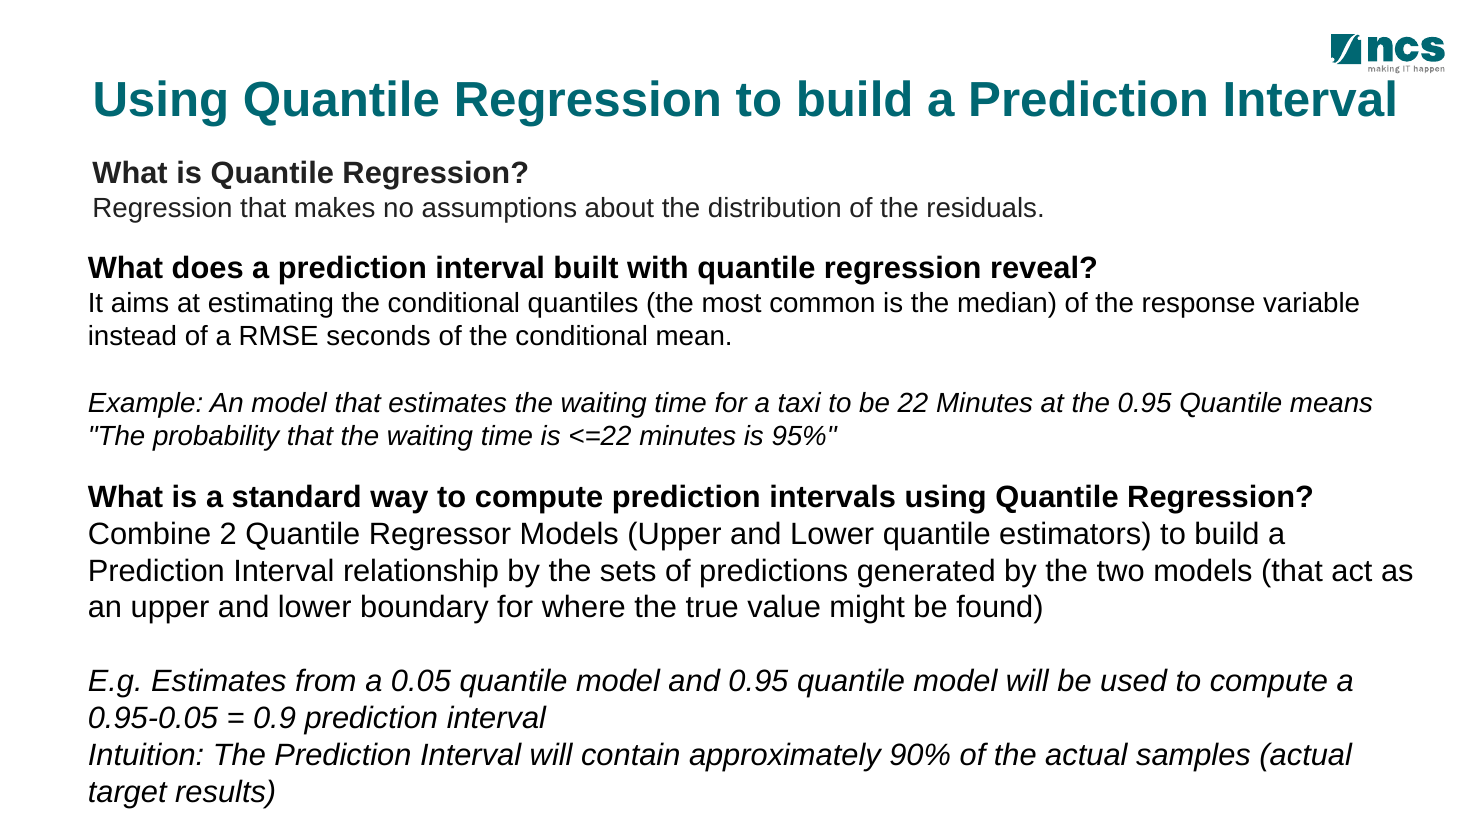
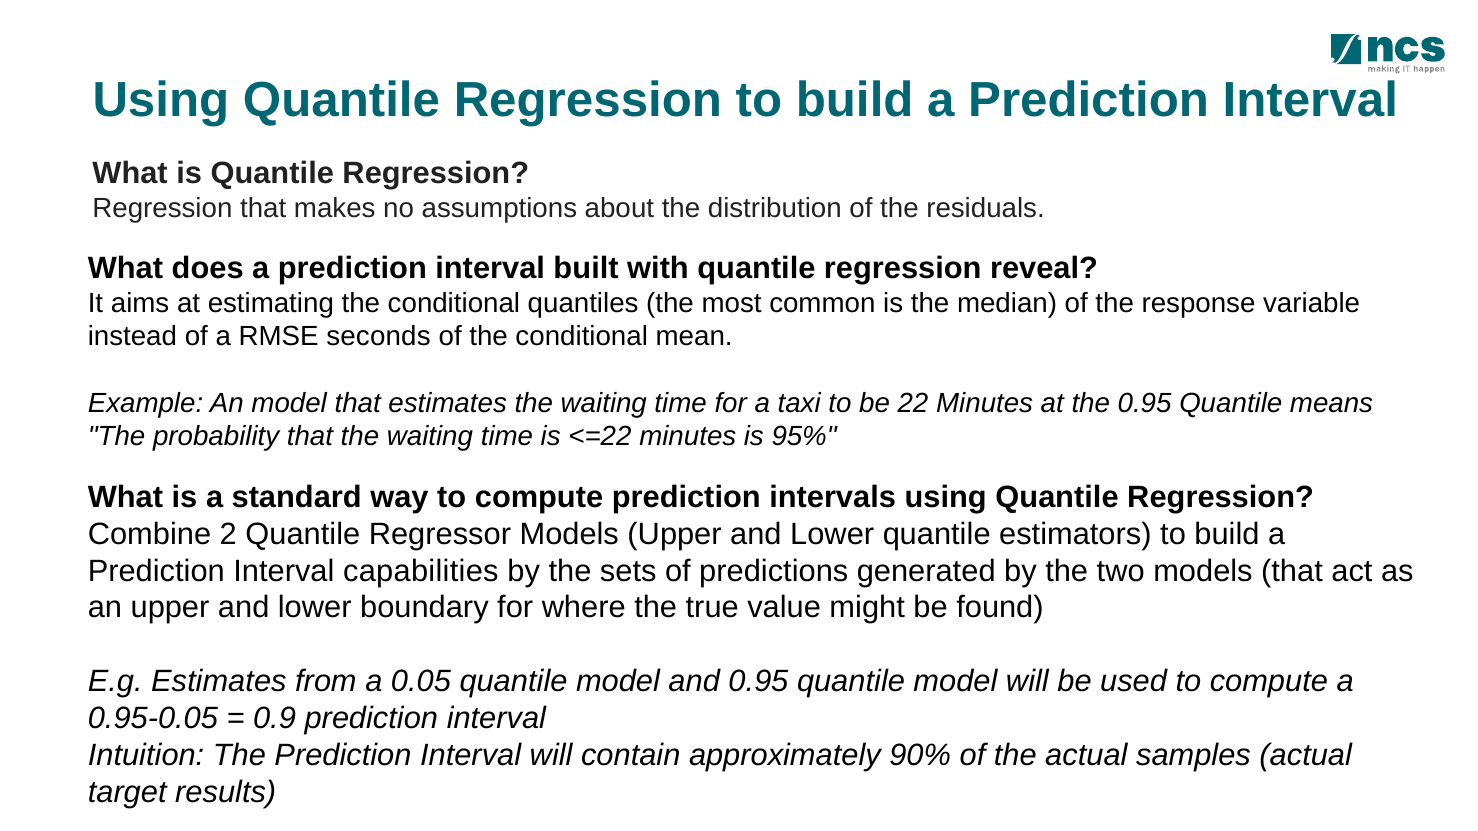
relationship: relationship -> capabilities (421, 571)
